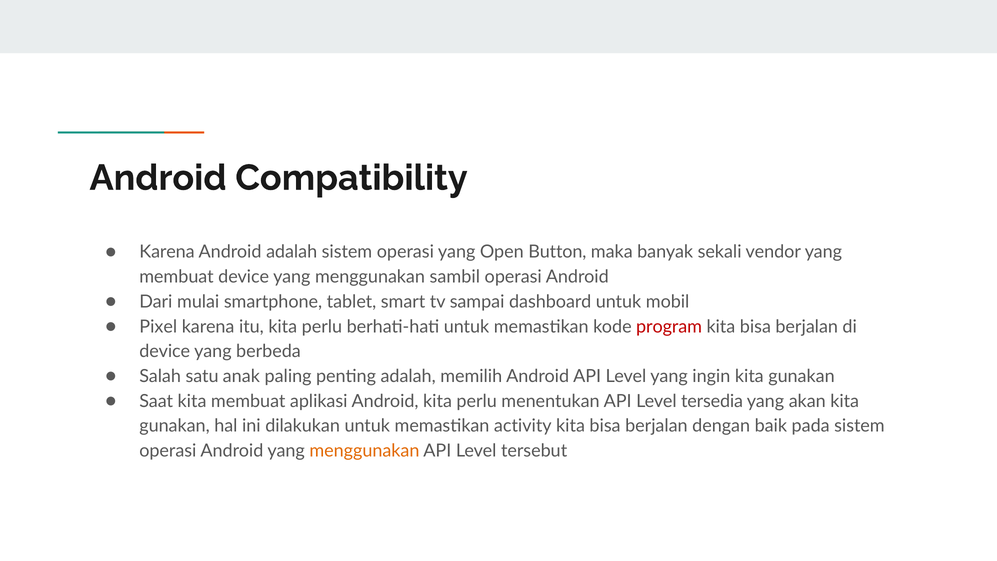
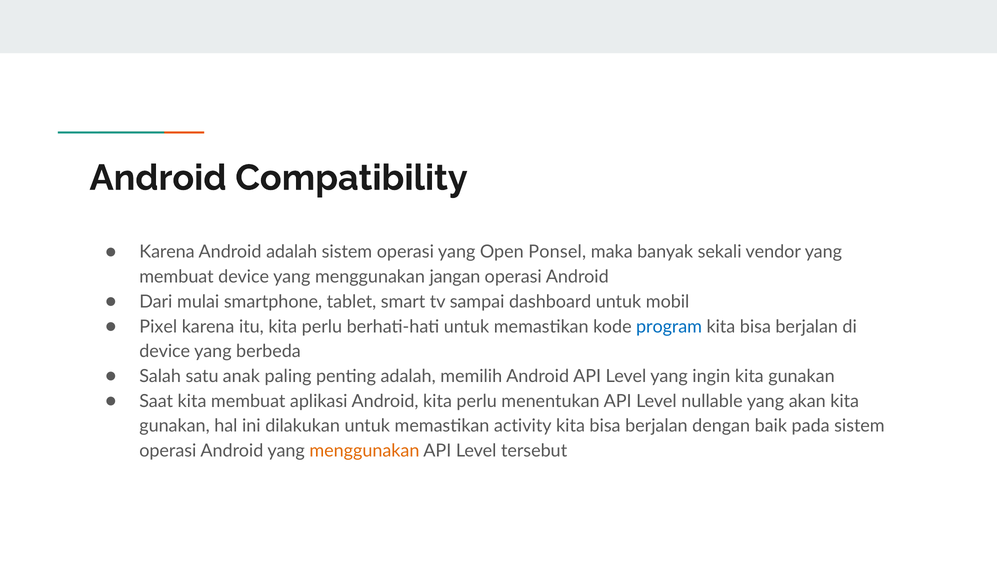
Button: Button -> Ponsel (557, 252)
sambil: sambil -> jangan (455, 277)
program colour: red -> blue (669, 326)
tersedia: tersedia -> nullable (712, 401)
